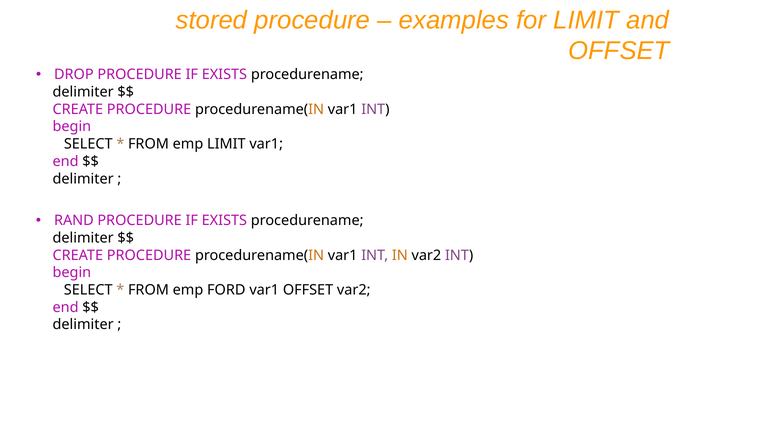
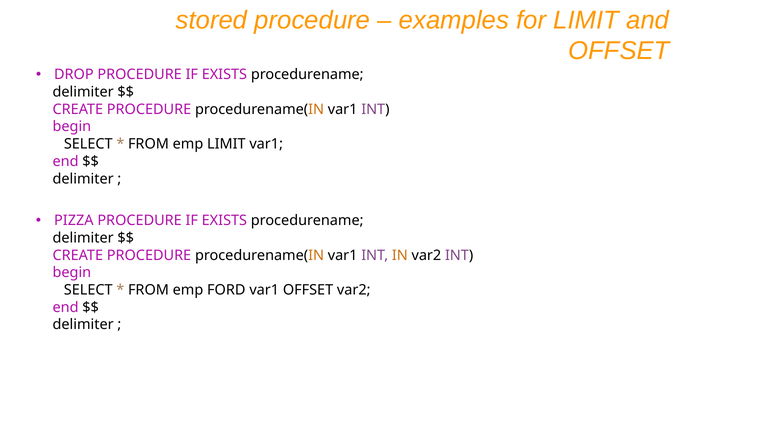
RAND: RAND -> PIZZA (74, 221)
